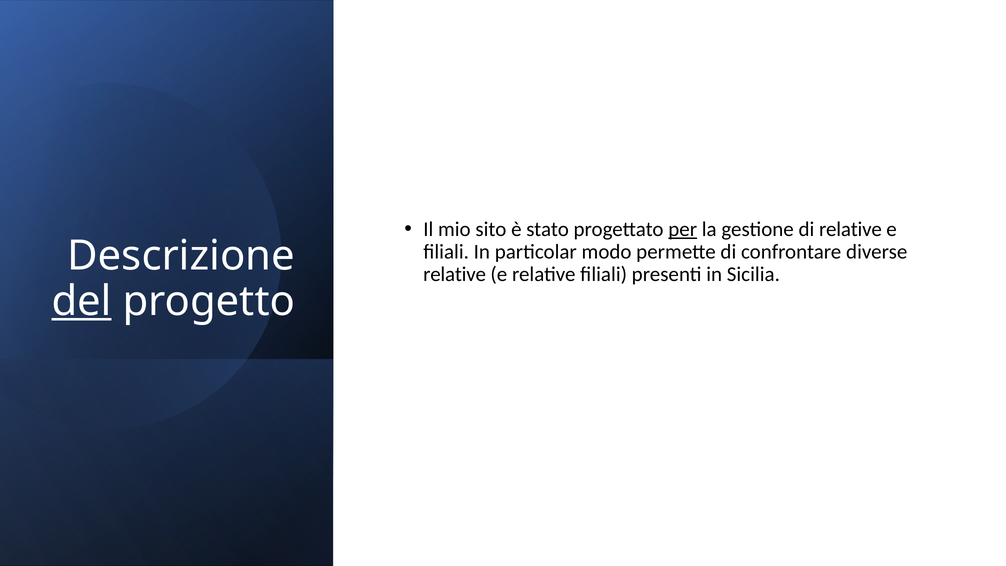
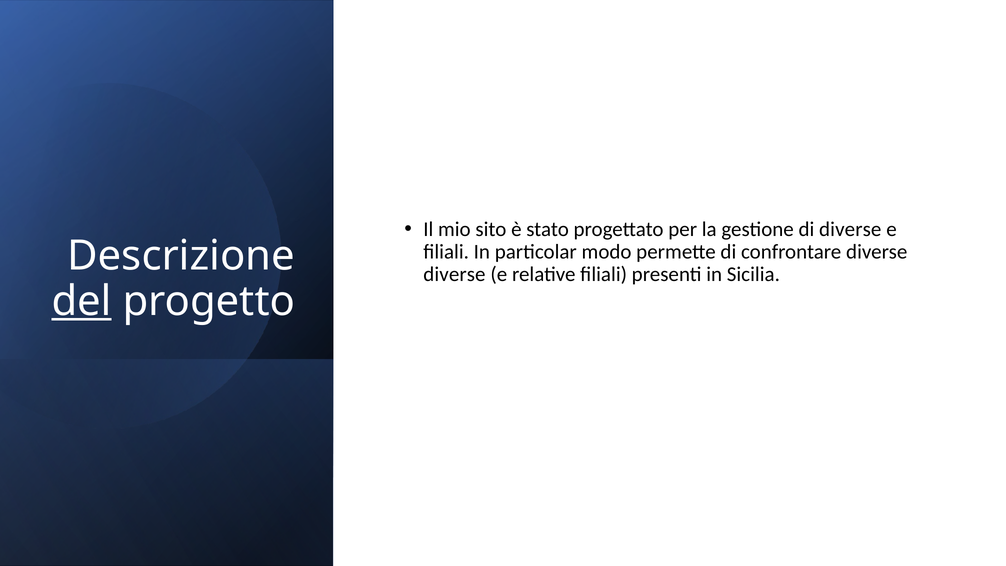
per underline: present -> none (683, 229)
di relative: relative -> diverse (850, 229)
relative: relative -> diverse (454, 274)
